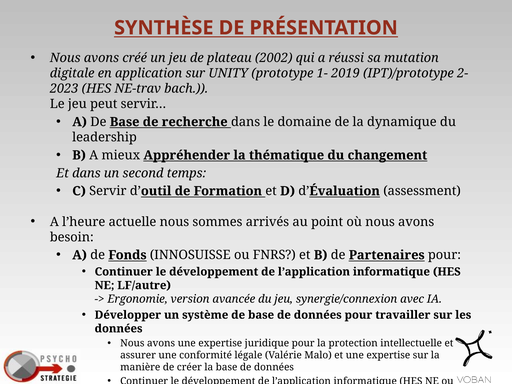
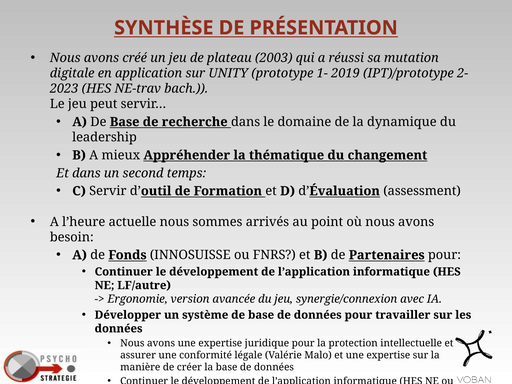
2002: 2002 -> 2003 (274, 58)
